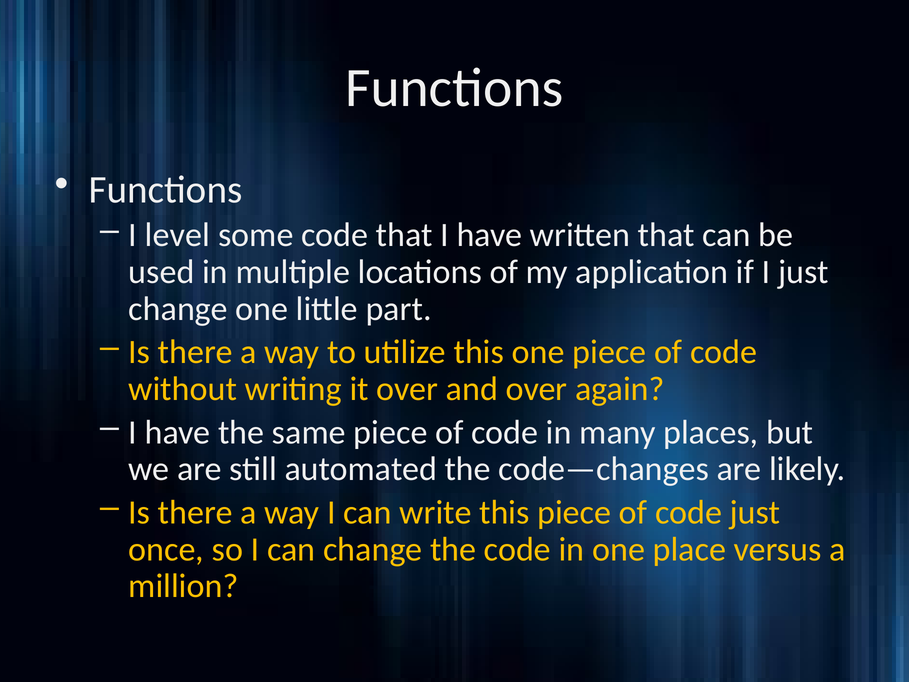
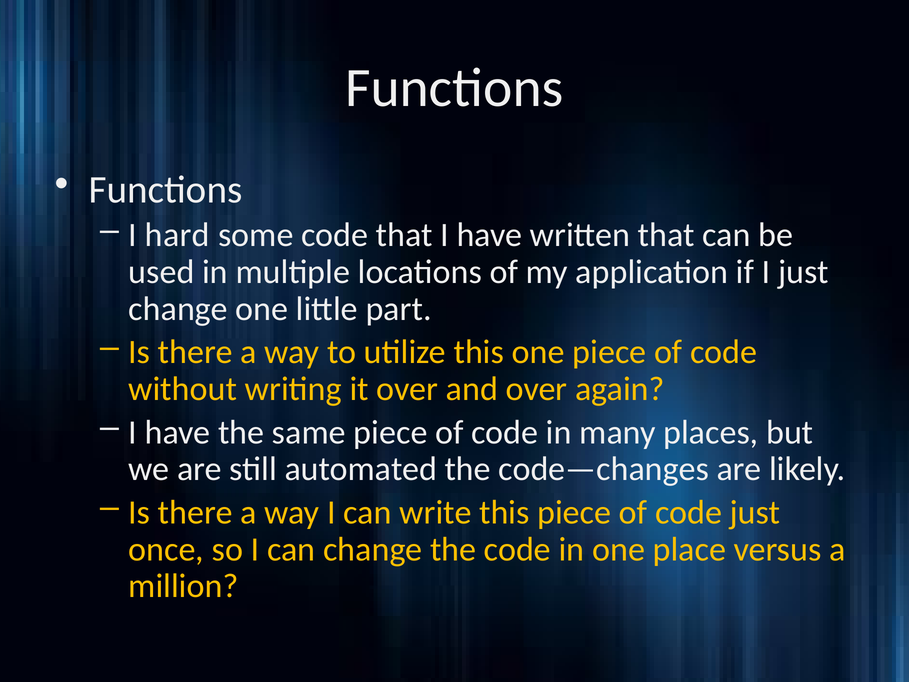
level: level -> hard (177, 235)
